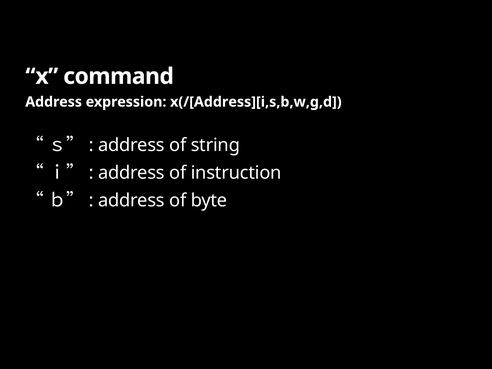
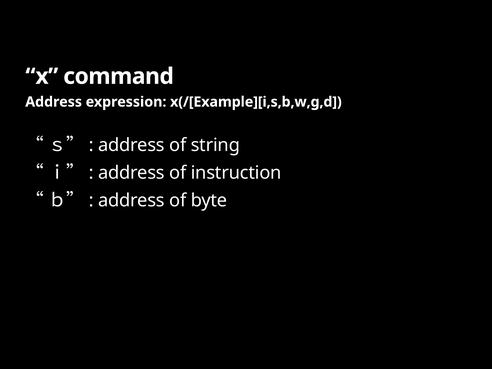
x(/[Address][i,s,b,w,g,d: x(/[Address][i,s,b,w,g,d -> x(/[Example][i,s,b,w,g,d (256, 102)
